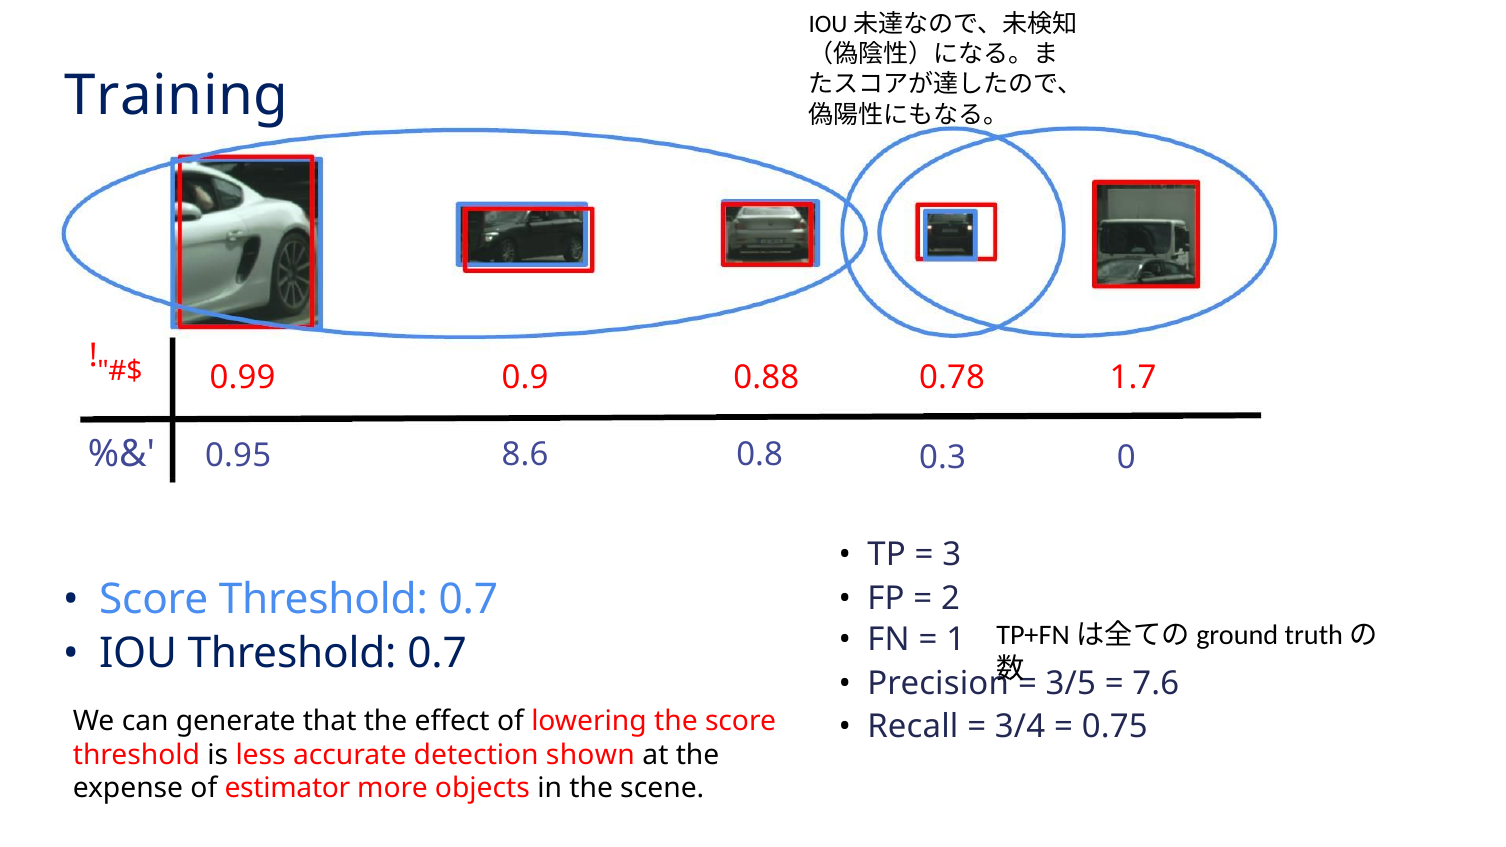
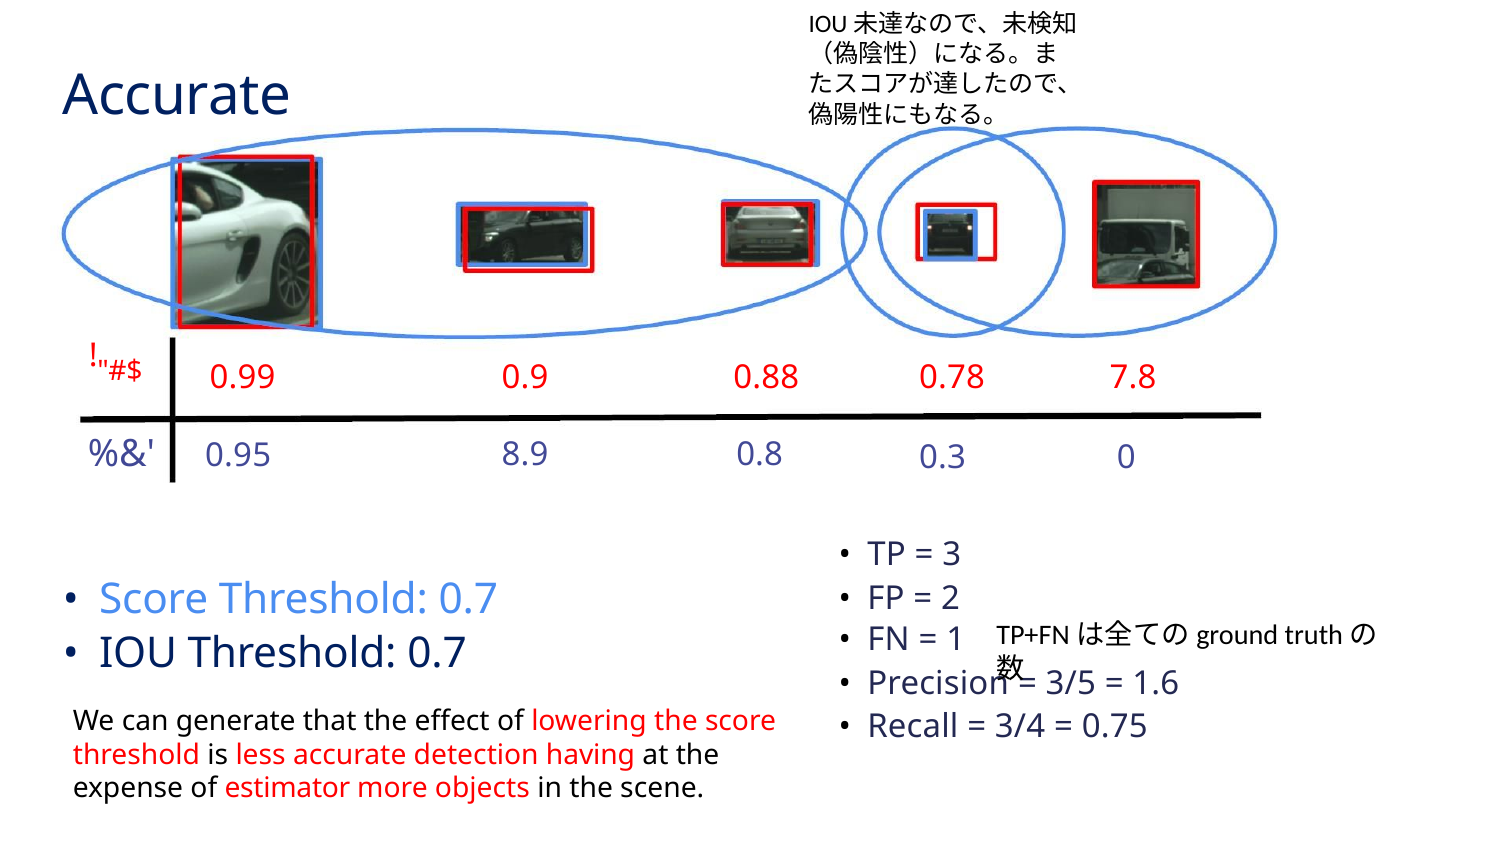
Training: Training -> Accurate (177, 96)
1.7: 1.7 -> 7.8 (1133, 377)
8.6: 8.6 -> 8.9 (525, 455)
7.6: 7.6 -> 1.6 (1156, 683)
shown: shown -> having (591, 755)
